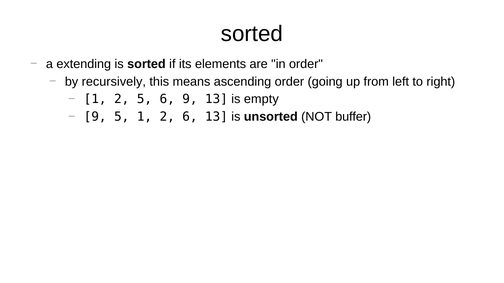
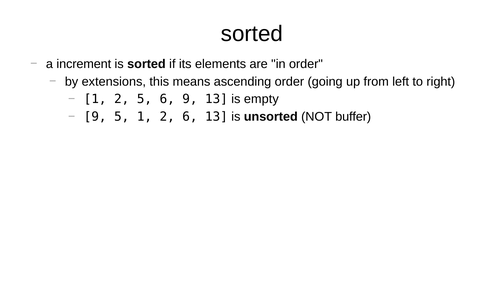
extending: extending -> increment (84, 64)
recursively: recursively -> extensions (114, 82)
